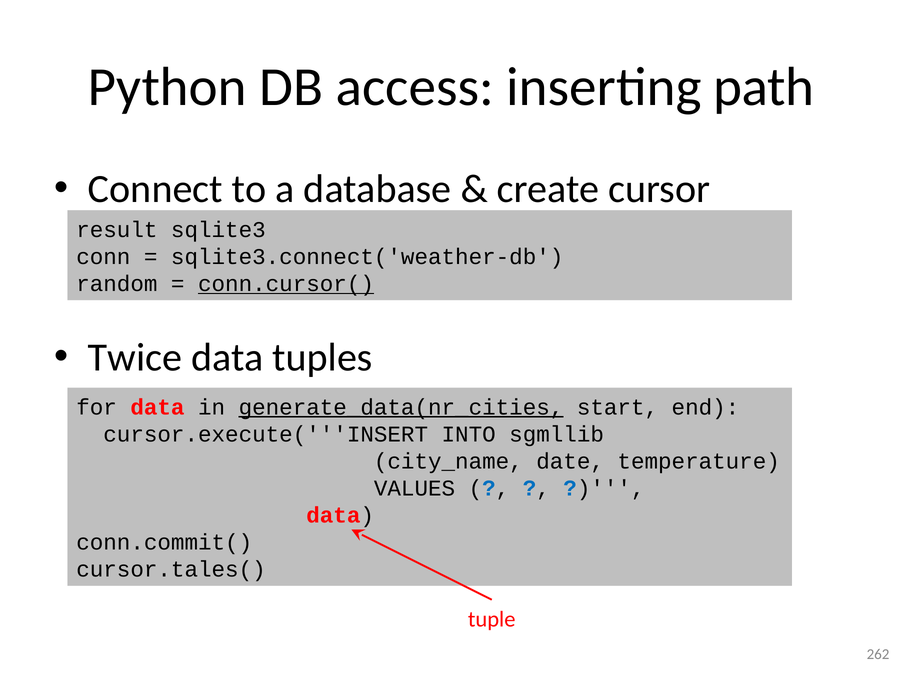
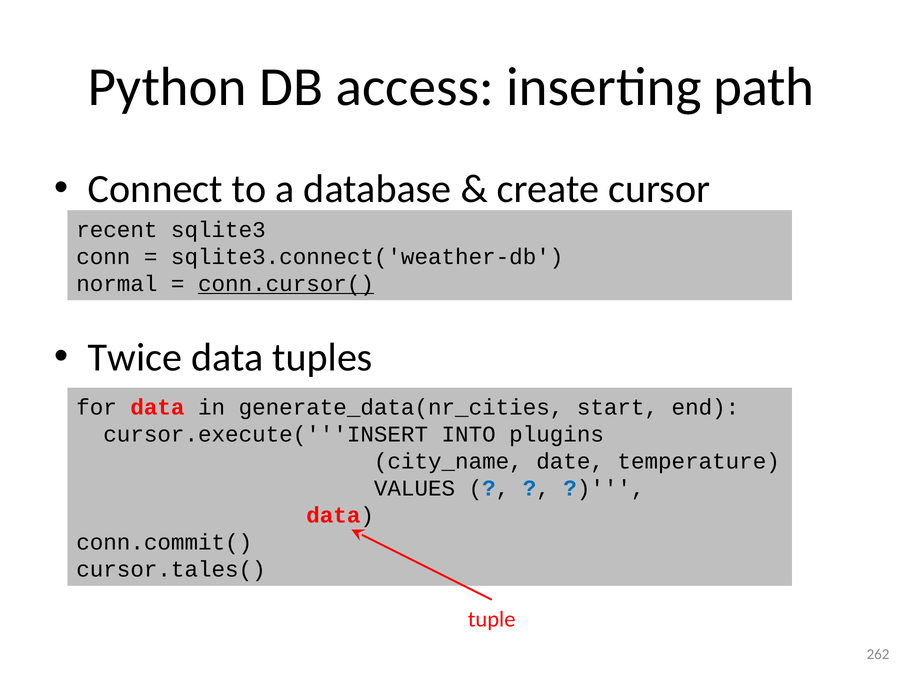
result: result -> recent (117, 230)
random: random -> normal (117, 284)
generate_data(nr_cities underline: present -> none (401, 407)
sgmllib: sgmllib -> plugins (557, 435)
